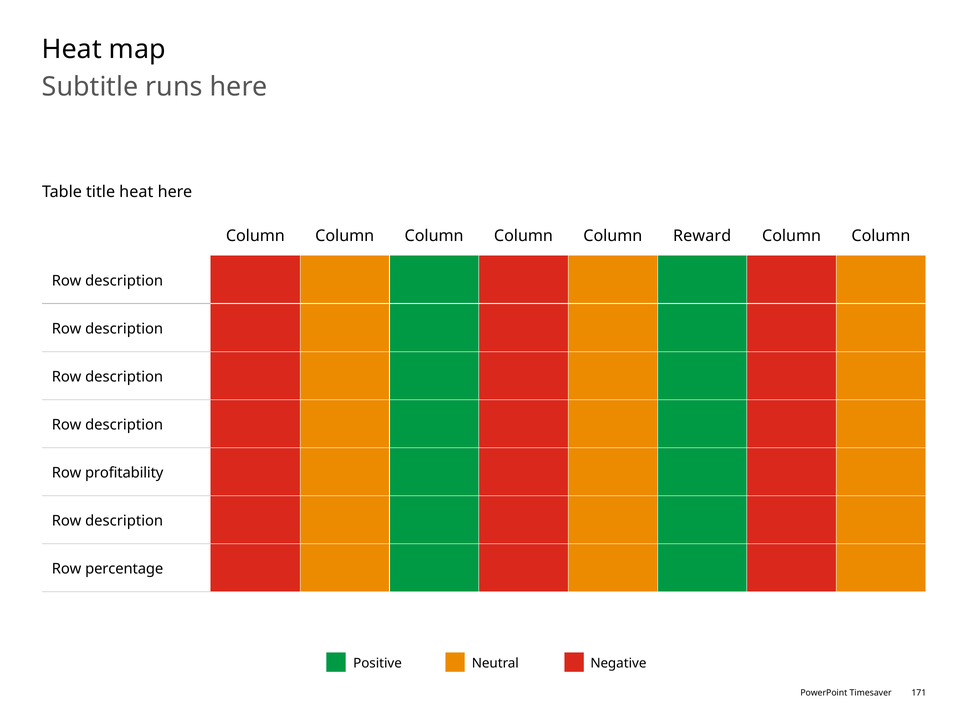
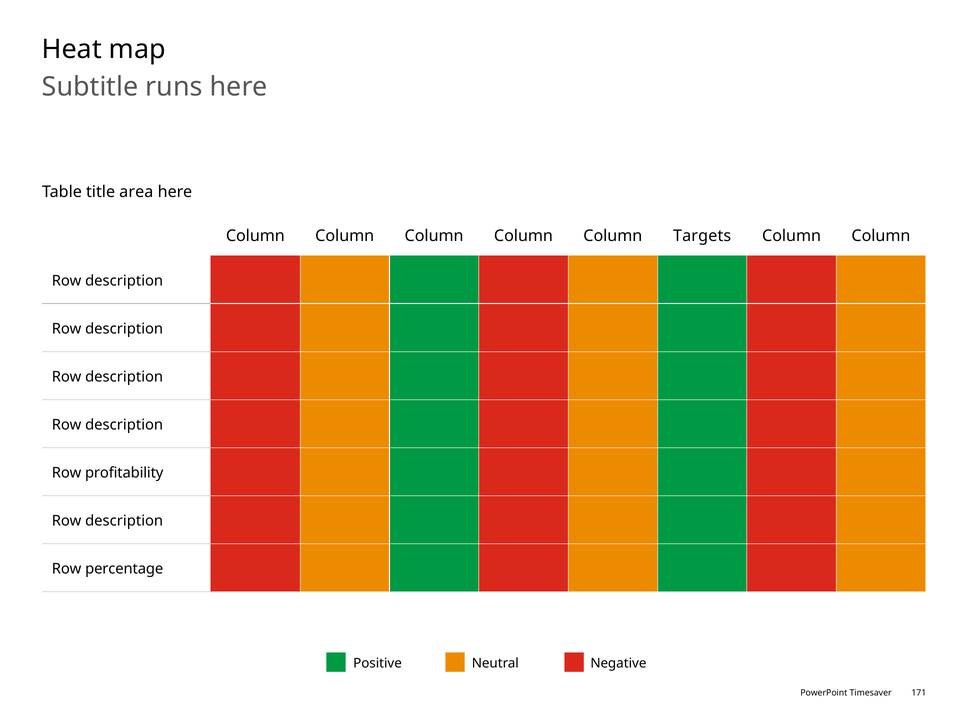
title heat: heat -> area (136, 192)
Reward: Reward -> Targets (702, 236)
